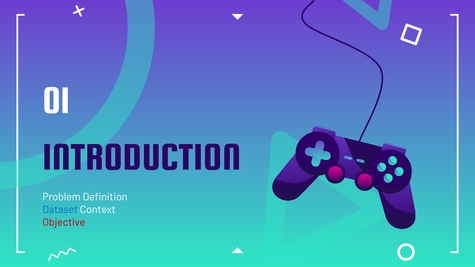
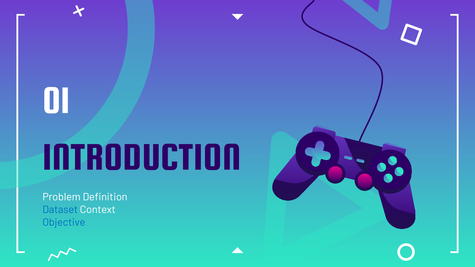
Objective colour: red -> blue (64, 222)
